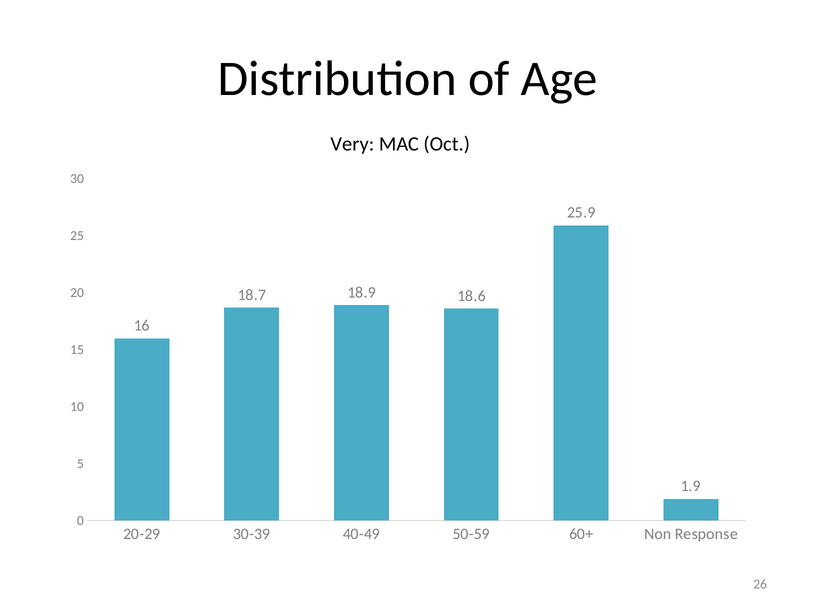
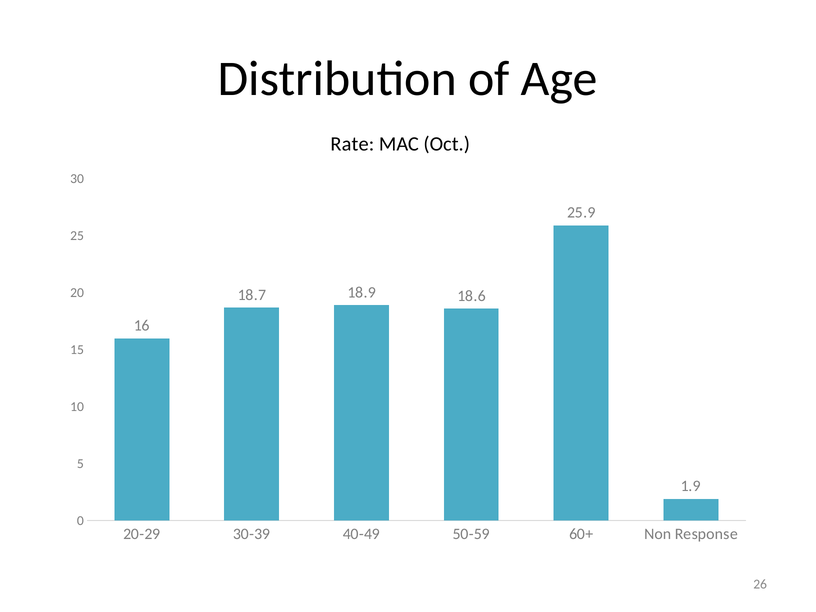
Very: Very -> Rate (352, 144)
